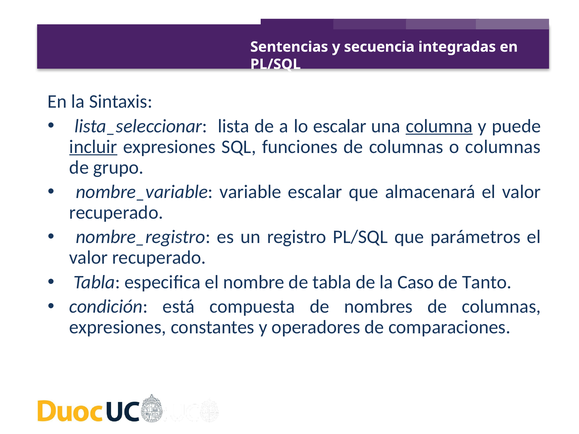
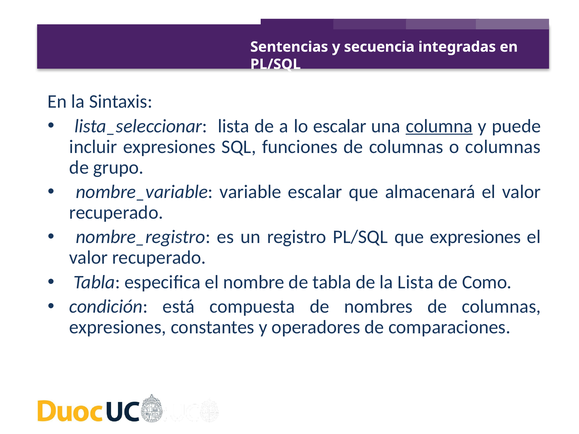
incluir underline: present -> none (93, 147)
que parámetros: parámetros -> expresiones (476, 237)
la Caso: Caso -> Lista (416, 282)
Tanto: Tanto -> Como (487, 282)
